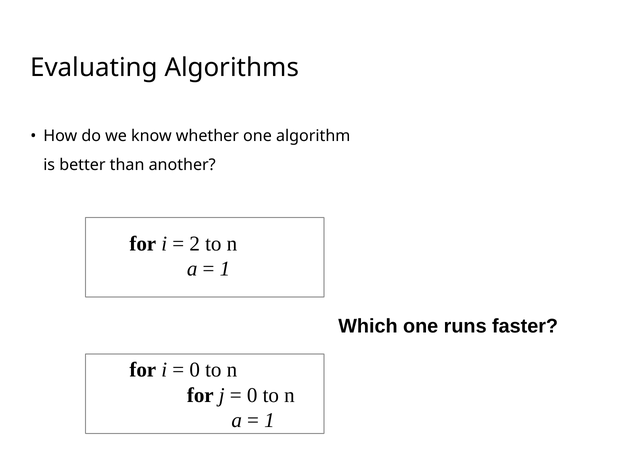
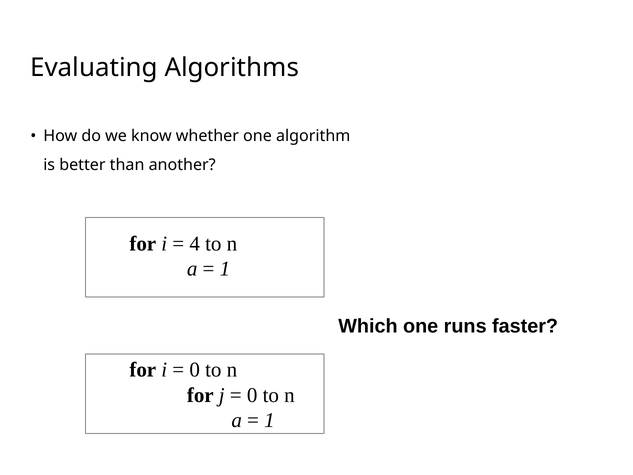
2: 2 -> 4 (195, 244)
